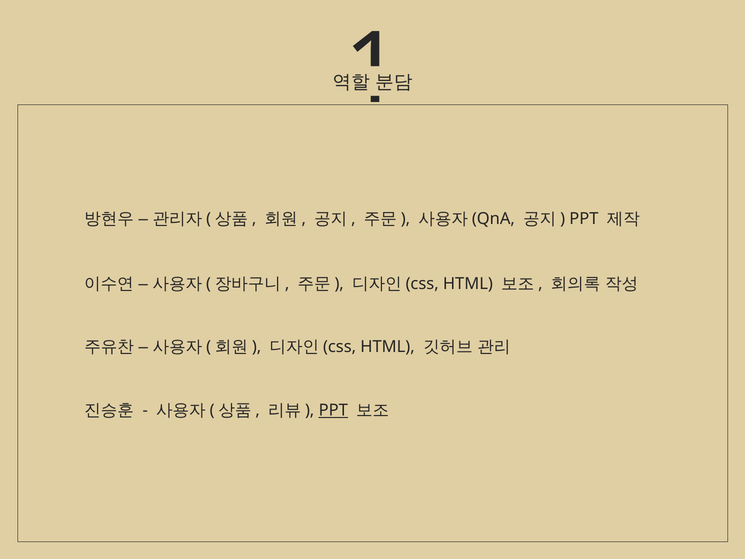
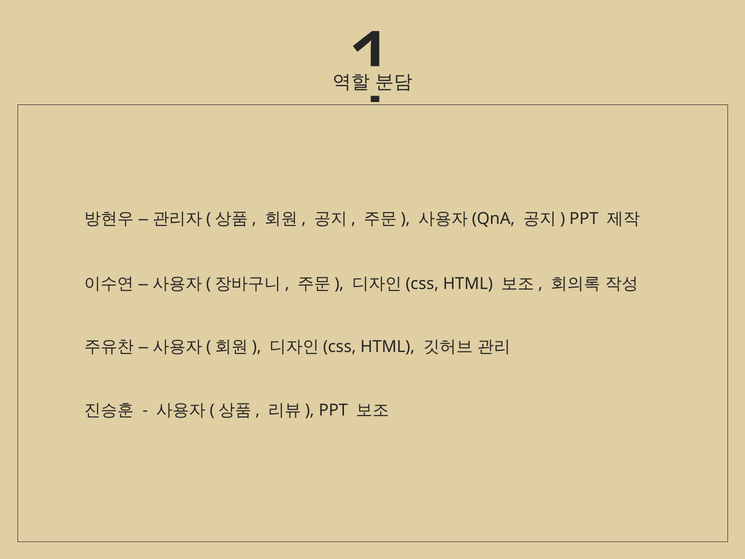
PPT underline: present -> none (333, 410)
